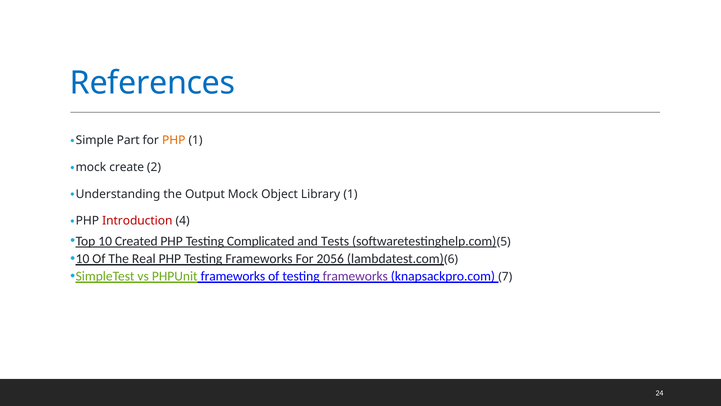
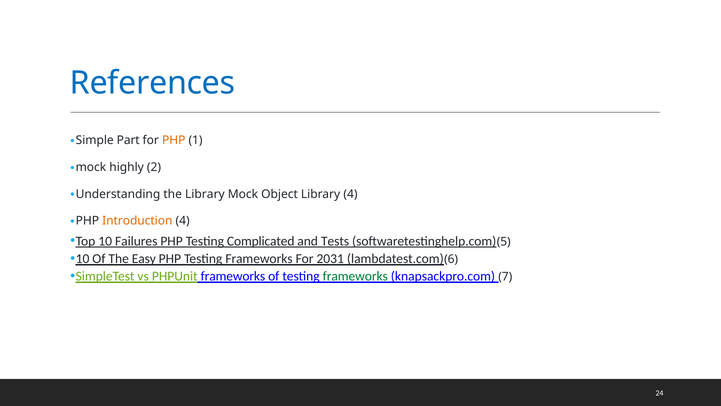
create: create -> highly (127, 167)
the Output: Output -> Library (205, 194)
Library 1: 1 -> 4 (350, 194)
Introduction colour: red -> orange (137, 221)
Created: Created -> Failures (136, 241)
Real: Real -> Easy (144, 258)
2056: 2056 -> 2031 (330, 258)
frameworks colour: purple -> green (355, 276)
